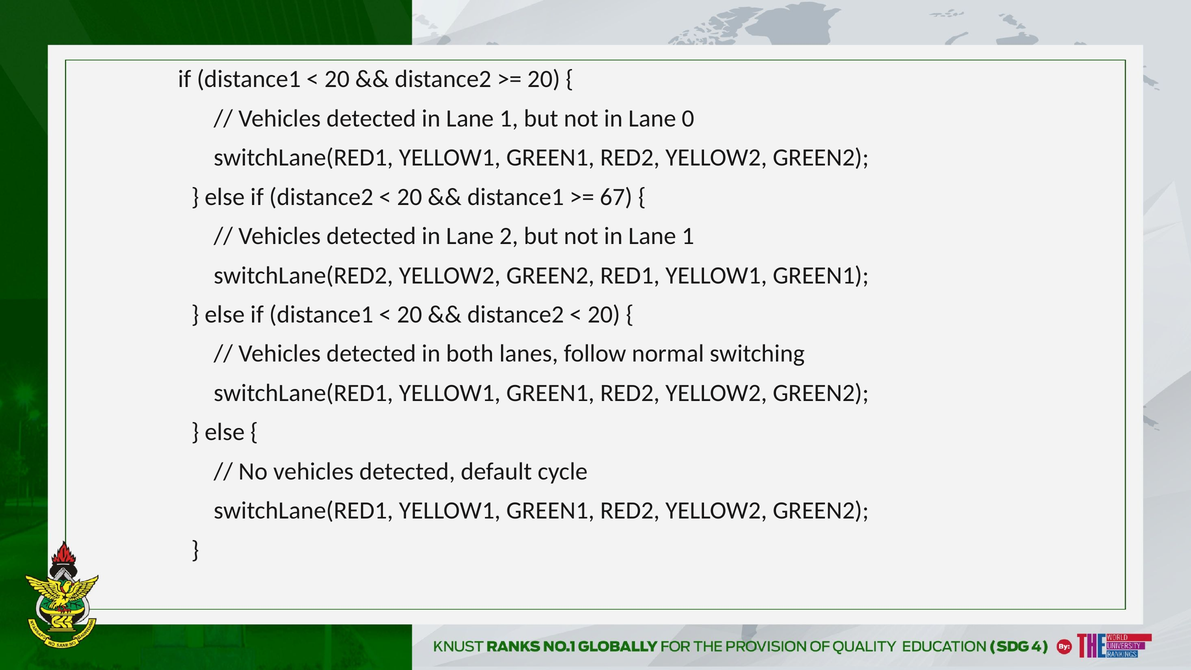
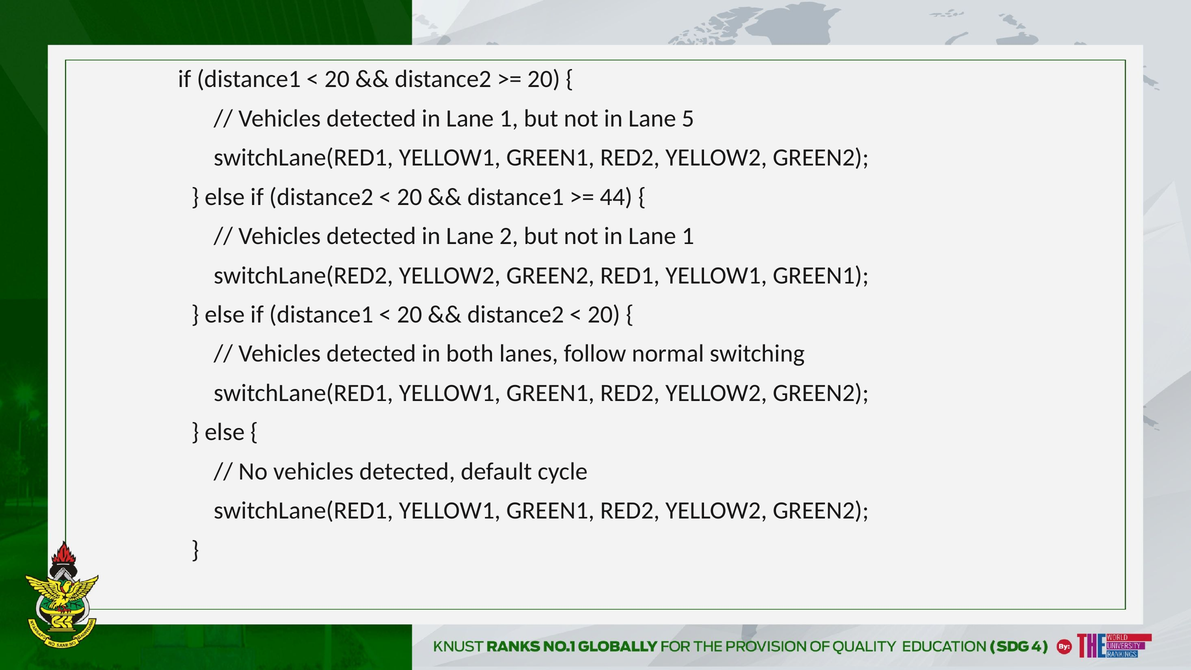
0: 0 -> 5 (688, 118)
67: 67 -> 44 (616, 197)
